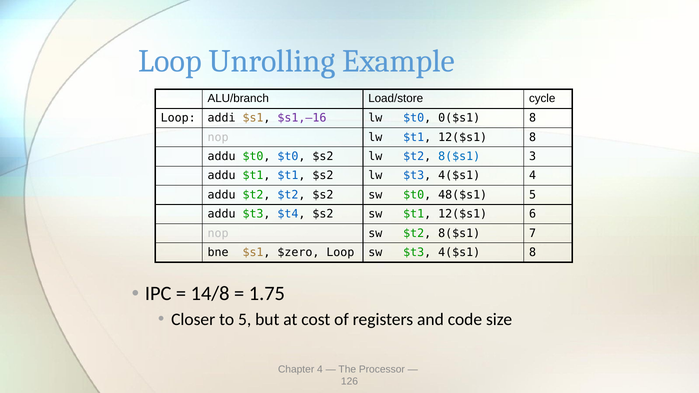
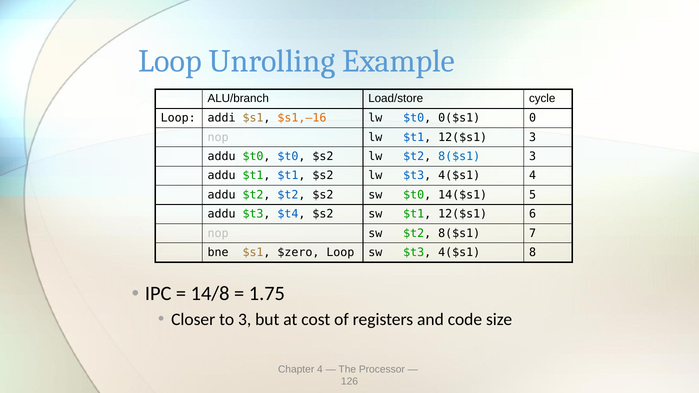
$s1,–16 colour: purple -> orange (302, 118)
0($s1 8: 8 -> 0 (533, 118)
12($s1 8: 8 -> 3 (533, 137)
48($s1: 48($s1 -> 14($s1 (463, 195)
to 5: 5 -> 3 (245, 320)
